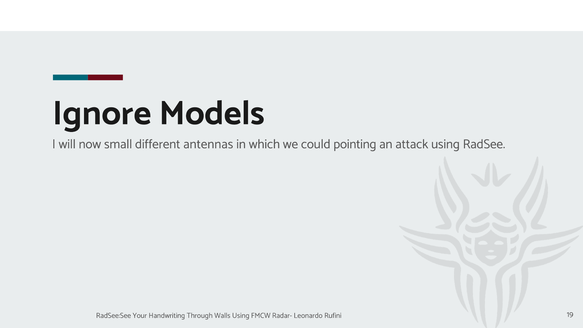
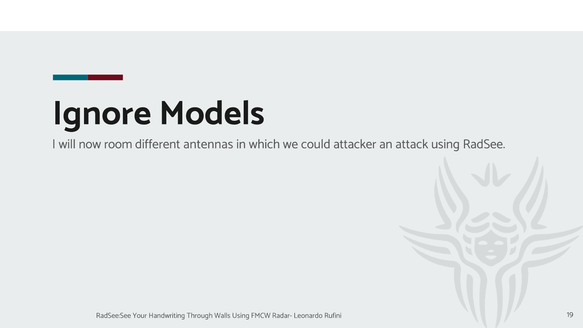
small: small -> room (118, 144)
pointing: pointing -> attacker (355, 144)
